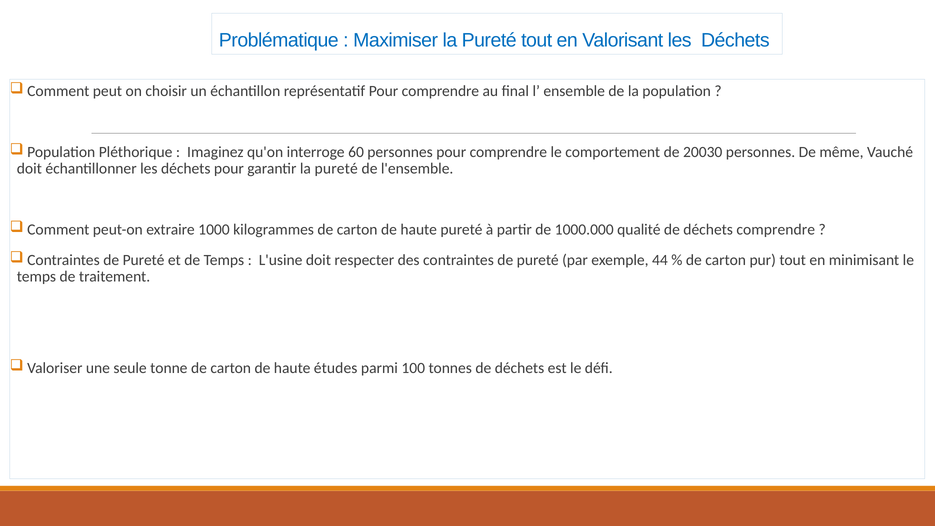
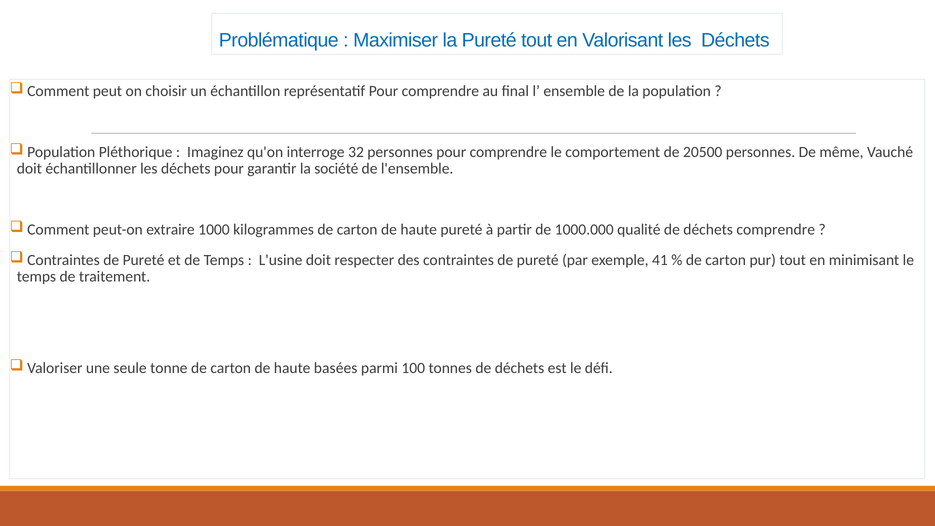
60: 60 -> 32 (356, 152)
20030: 20030 -> 20500 (703, 152)
garantir la pureté: pureté -> société (336, 169)
44: 44 -> 41 (660, 260)
études: études -> basées (336, 368)
